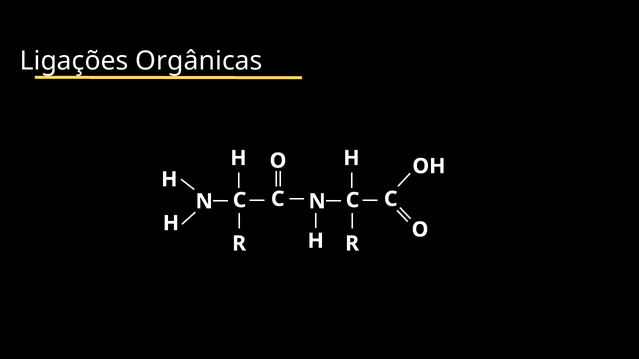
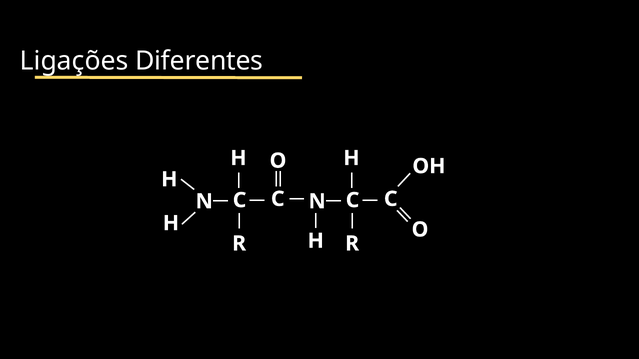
Orgânicas: Orgânicas -> Diferentes (199, 61)
